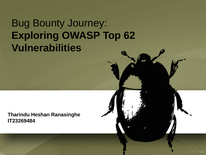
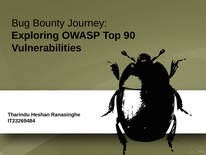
62: 62 -> 90 (130, 35)
